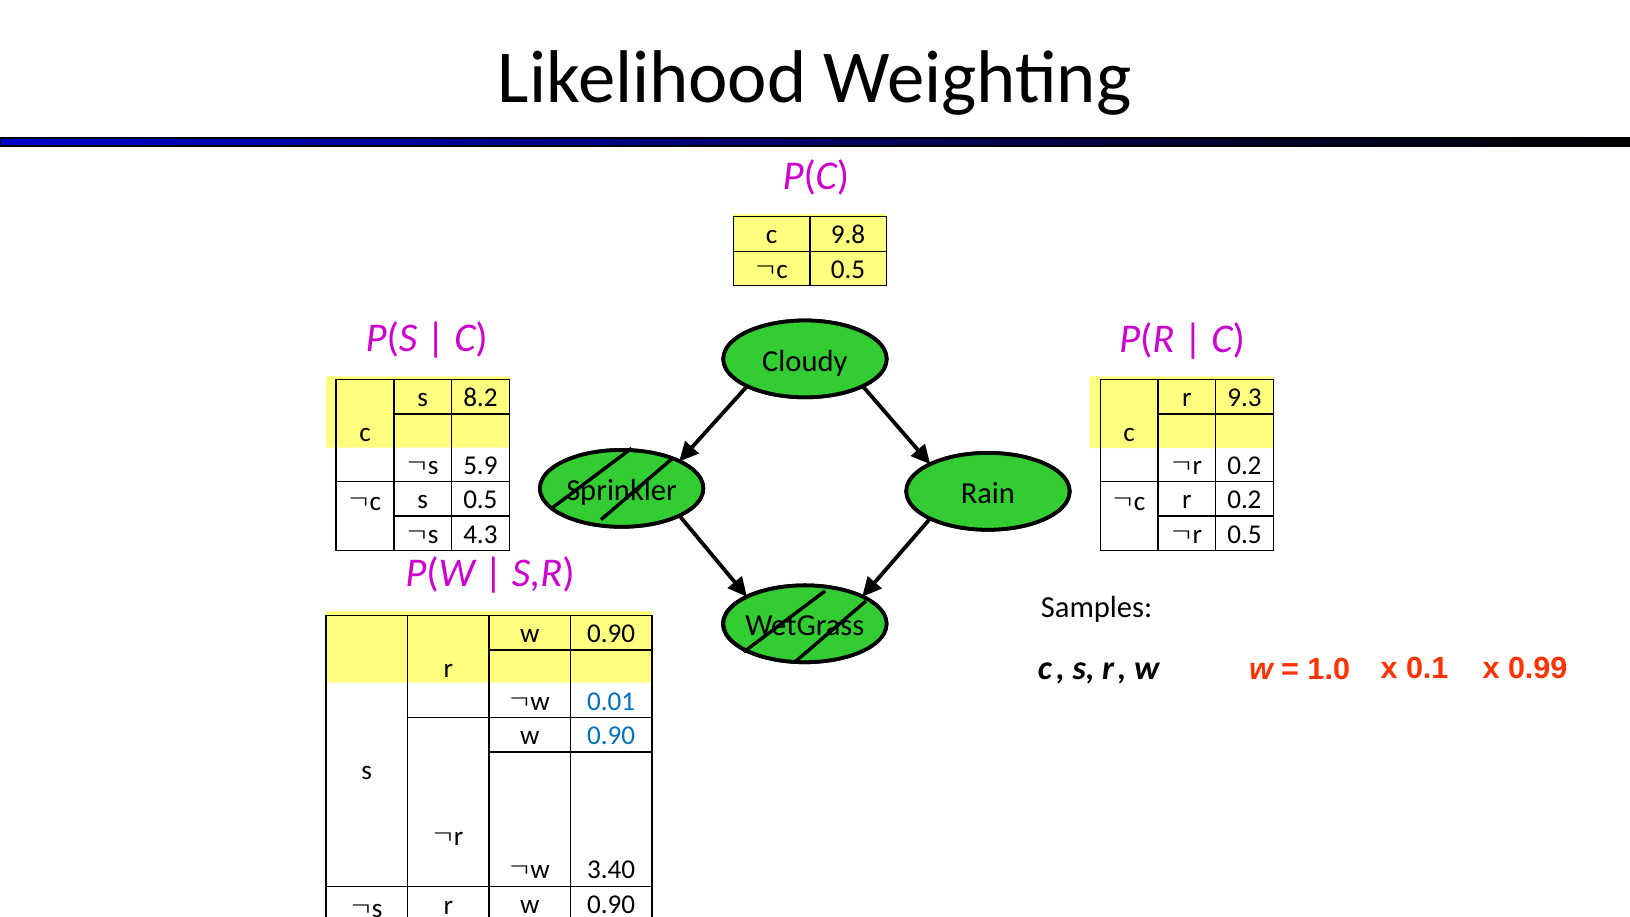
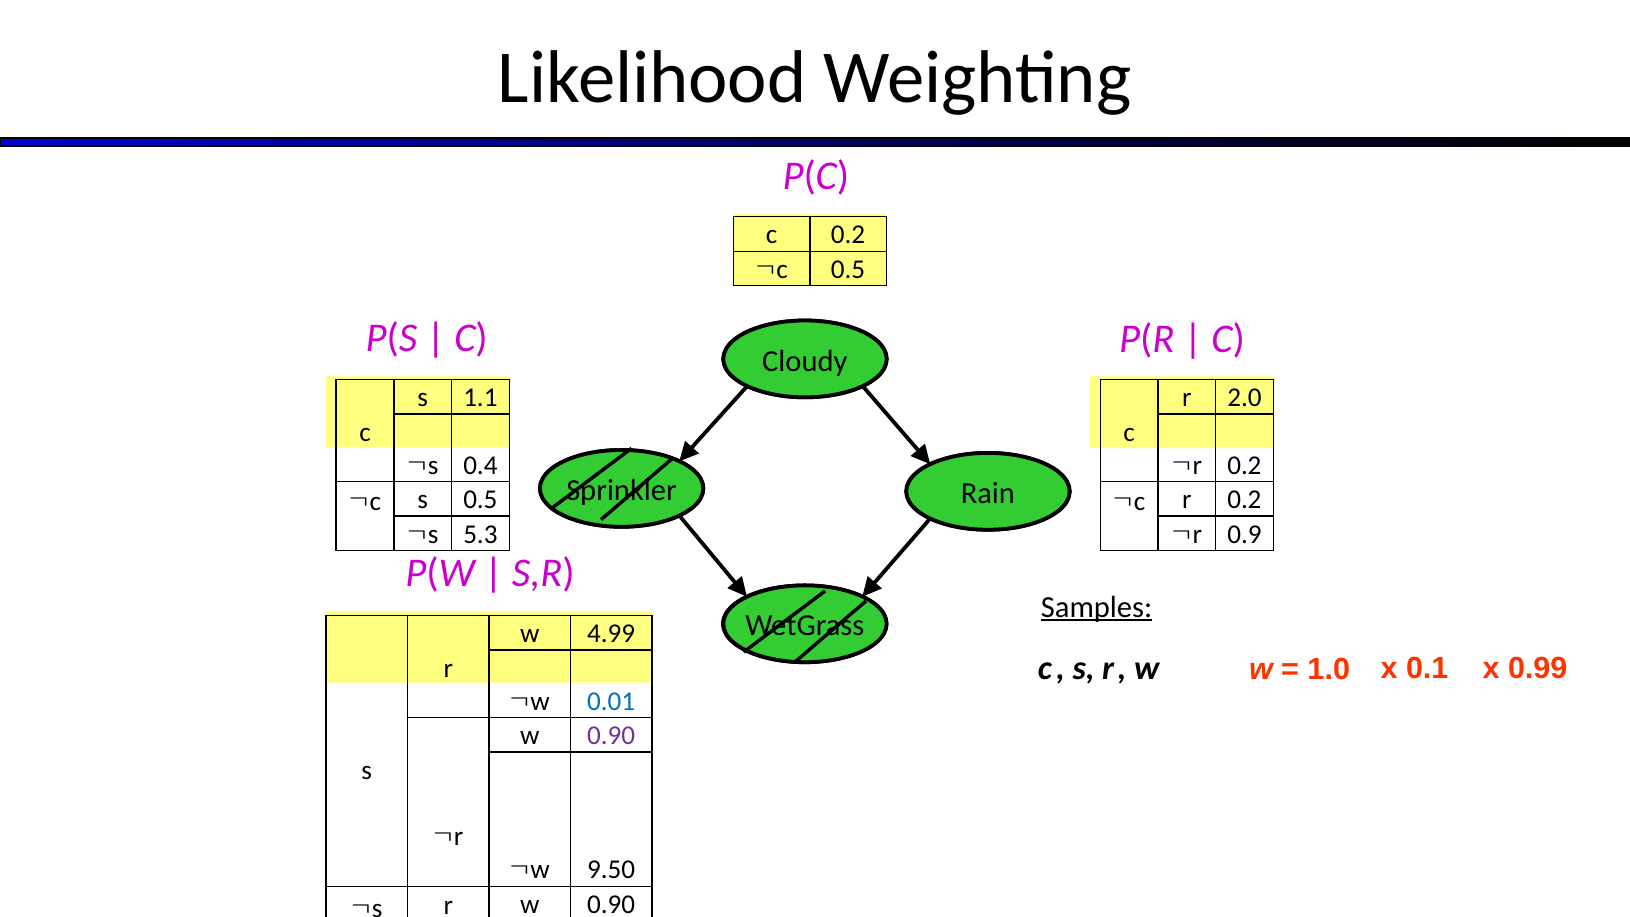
c 9.8: 9.8 -> 0.2 (848, 235)
8.2: 8.2 -> 1.1 (480, 397)
9.3: 9.3 -> 2.0 (1244, 397)
5.9: 5.9 -> 0.4 (480, 465)
4.3: 4.3 -> 5.3 (480, 534)
r 0.5: 0.5 -> 0.9 (1244, 534)
Samples underline: none -> present (1097, 607)
0.90: 0.90 -> 4.99 (611, 634)
0.90 colour: blue -> purple (611, 736)
3.40: 3.40 -> 9.50 (611, 870)
